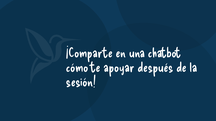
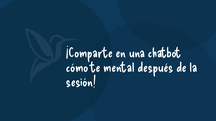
apoyar: apoyar -> mental (119, 68)
